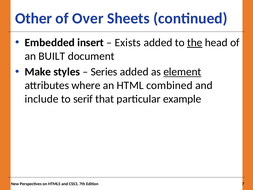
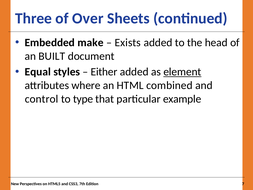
Other: Other -> Three (34, 18)
insert: insert -> make (91, 43)
the underline: present -> none (195, 43)
Make: Make -> Equal (38, 72)
Series: Series -> Either (104, 72)
include: include -> control (42, 99)
serif: serif -> type (83, 99)
